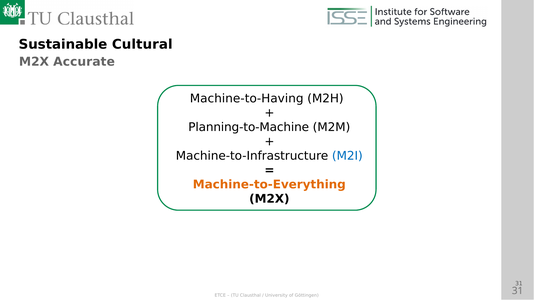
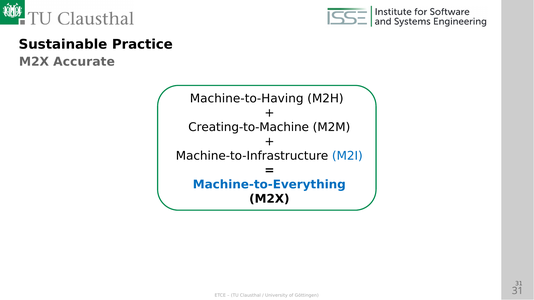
Cultural: Cultural -> Practice (142, 44)
Planning-to-Machine: Planning-to-Machine -> Creating-to-Machine (249, 127)
Machine-to-Everything colour: orange -> blue (269, 185)
